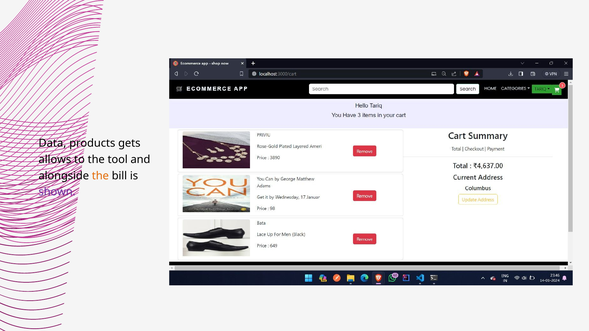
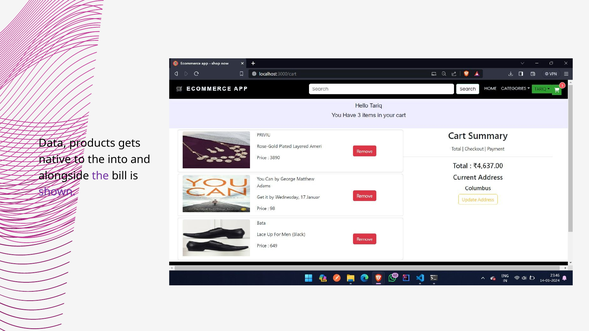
allows: allows -> native (55, 160)
tool: tool -> into (118, 160)
the colour: orange -> purple (100, 176)
